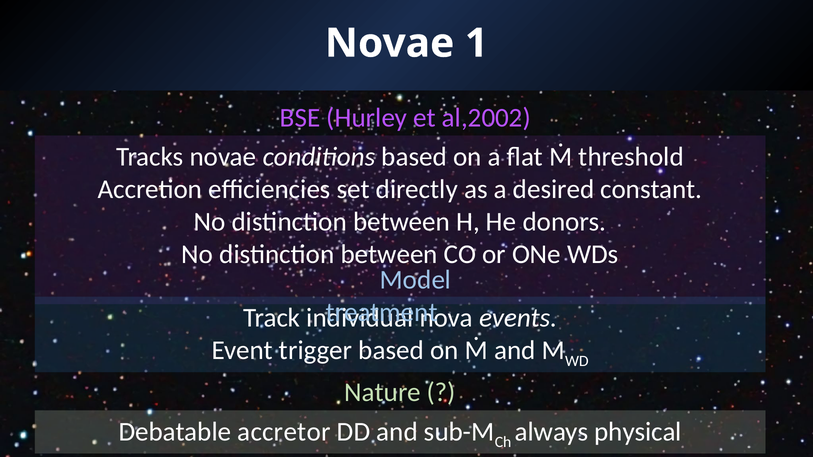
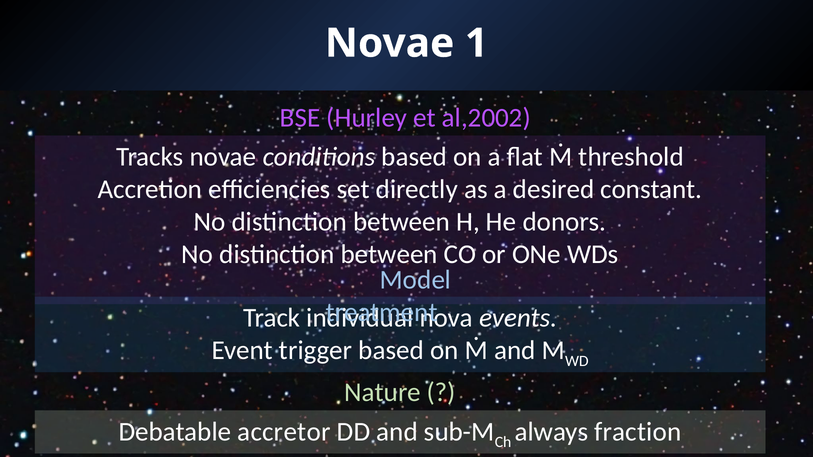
physical: physical -> fraction (638, 432)
